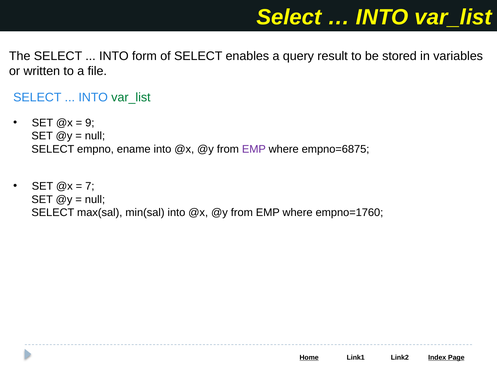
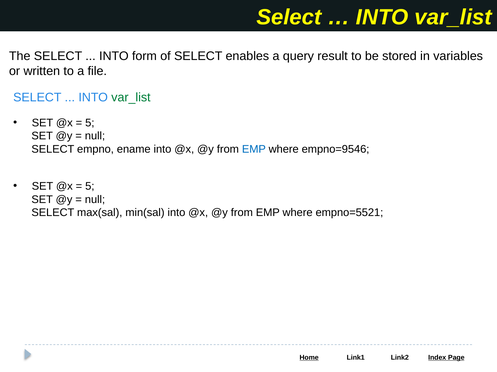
9: 9 -> 5 (90, 123)
EMP colour: purple -> blue (254, 149)
empno=6875: empno=6875 -> empno=9546 (336, 149)
7: 7 -> 5 (90, 187)
empno=1760: empno=1760 -> empno=5521 (349, 213)
